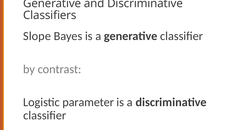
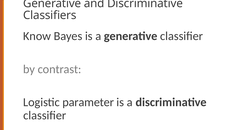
Slope: Slope -> Know (37, 36)
